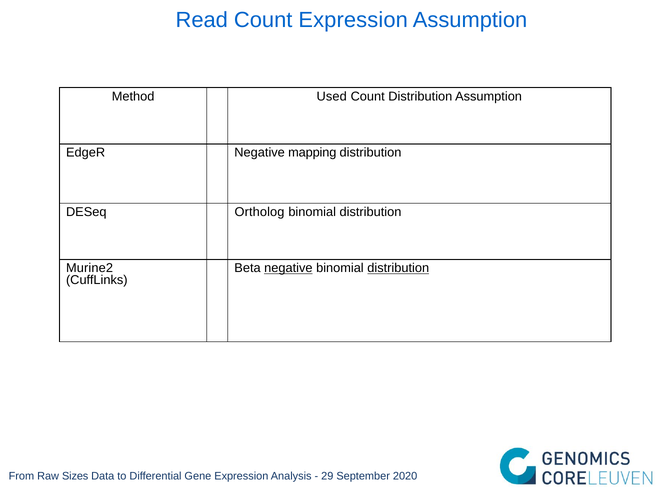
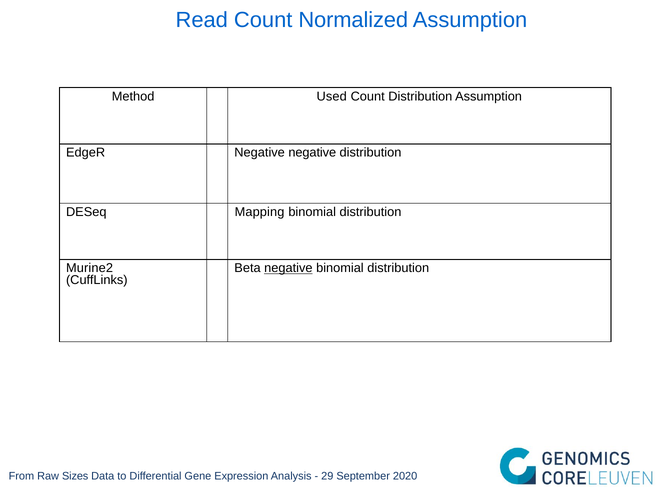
Count Expression: Expression -> Normalized (353, 20)
Negative mapping: mapping -> negative (312, 153)
Ortholog: Ortholog -> Mapping (260, 212)
distribution underline: present -> none (398, 268)
